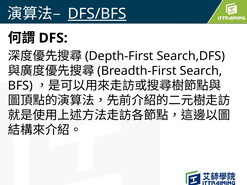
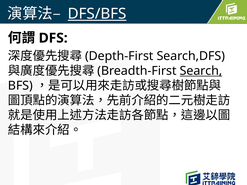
Search underline: none -> present (201, 71)
